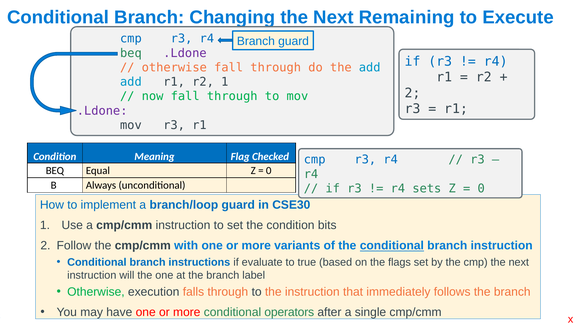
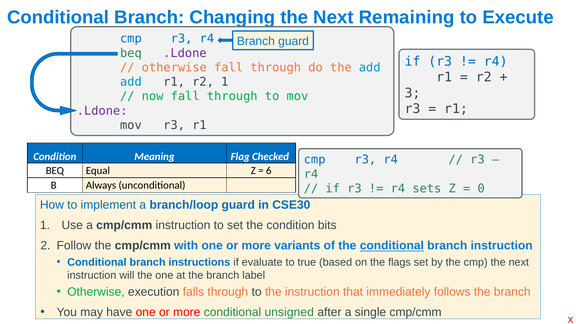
2: 2 -> 3 (412, 93)
0: 0 -> 6 (269, 171)
operators: operators -> unsigned (289, 312)
